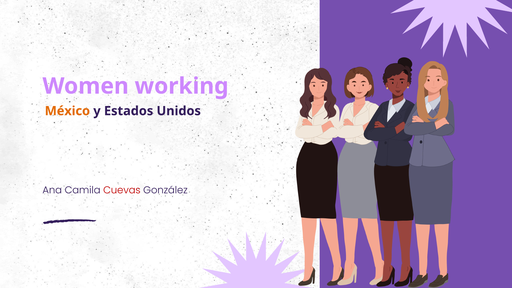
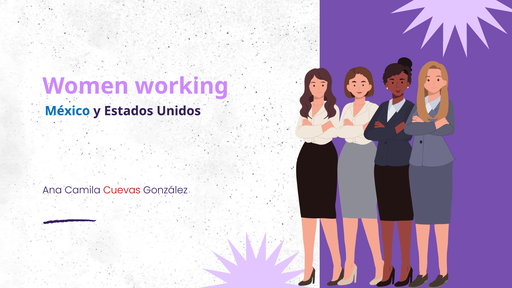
México colour: orange -> blue (67, 111)
